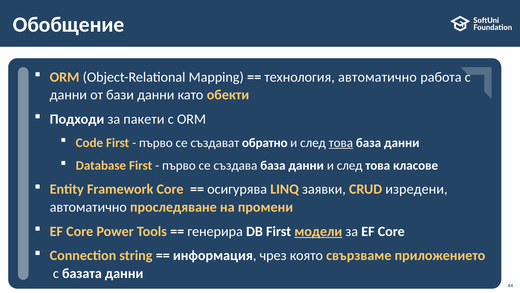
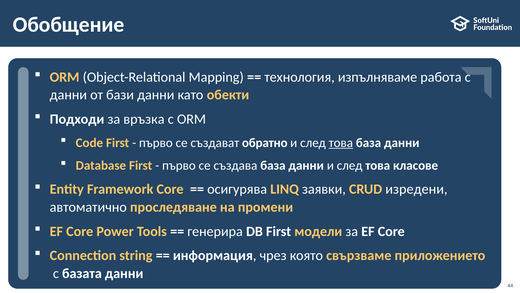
технология автоматично: автоматично -> изпълняваме (378, 77)
пакети: пакети -> връзка (144, 119)
модели underline: present -> none (318, 231)
